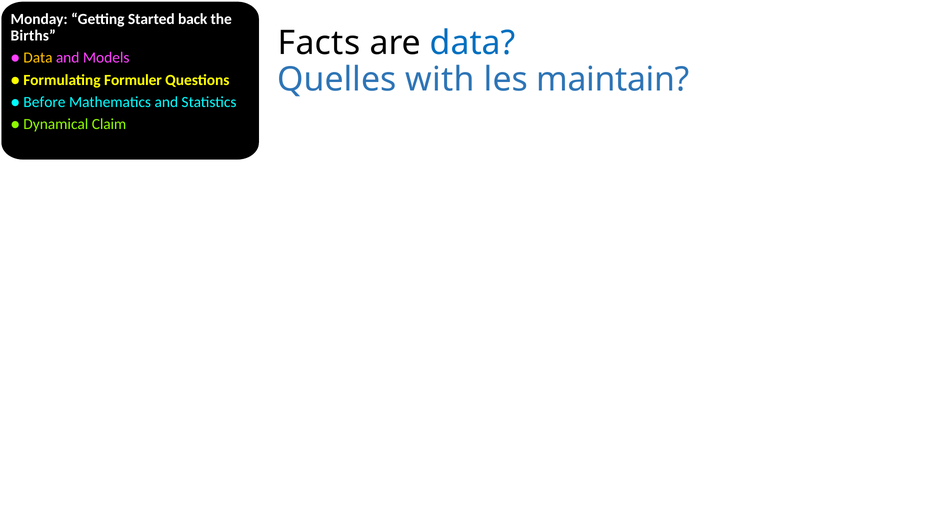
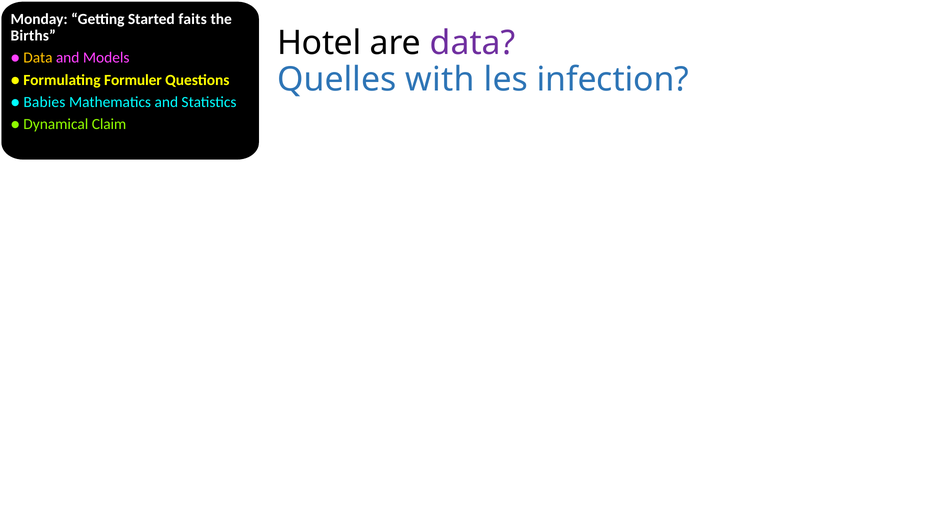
back: back -> faits (193, 19)
Facts: Facts -> Hotel (319, 43)
data colour: blue -> purple (473, 43)
maintain: maintain -> infection (613, 80)
Before: Before -> Babies (44, 102)
